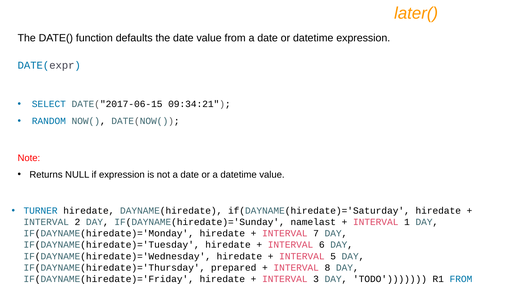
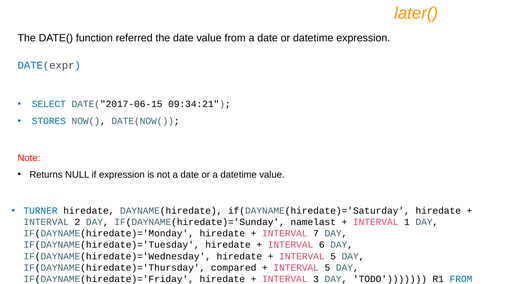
defaults: defaults -> referred (134, 38)
RANDOM: RANDOM -> STORES (49, 121)
prepared: prepared -> compared (234, 268)
8: 8 -> 5 (327, 268)
